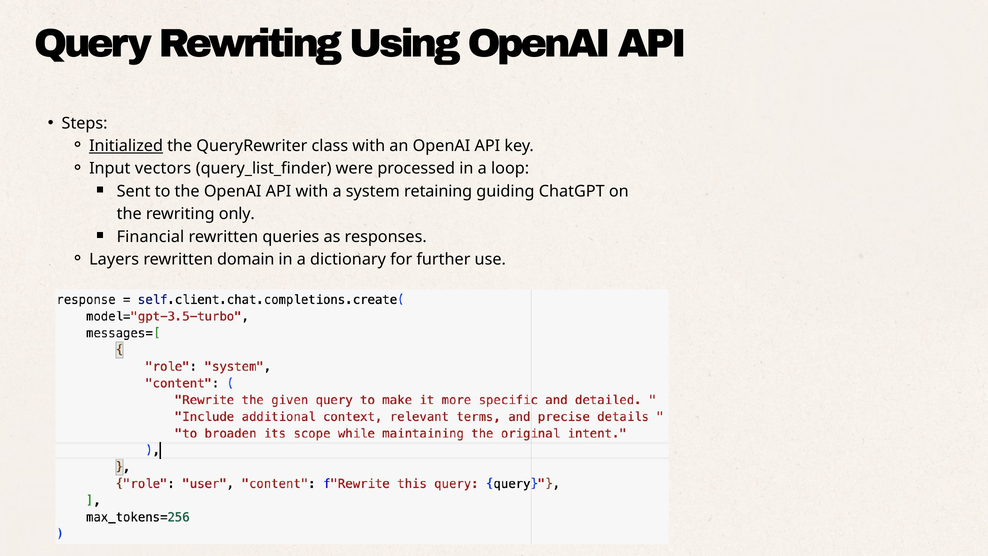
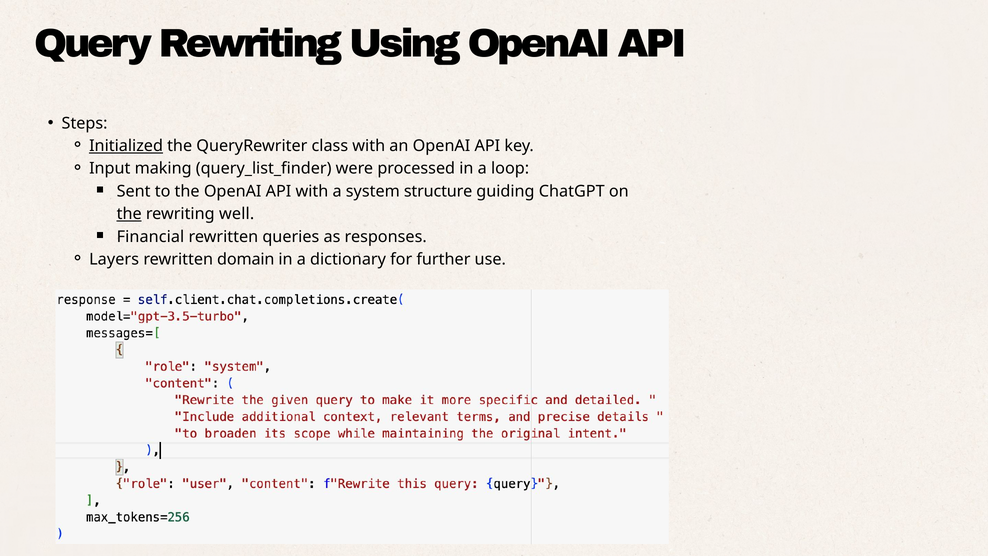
vectors: vectors -> making (163, 169)
retaining: retaining -> structure (438, 191)
the underline: none -> present (129, 214)
only: only -> well (237, 214)
